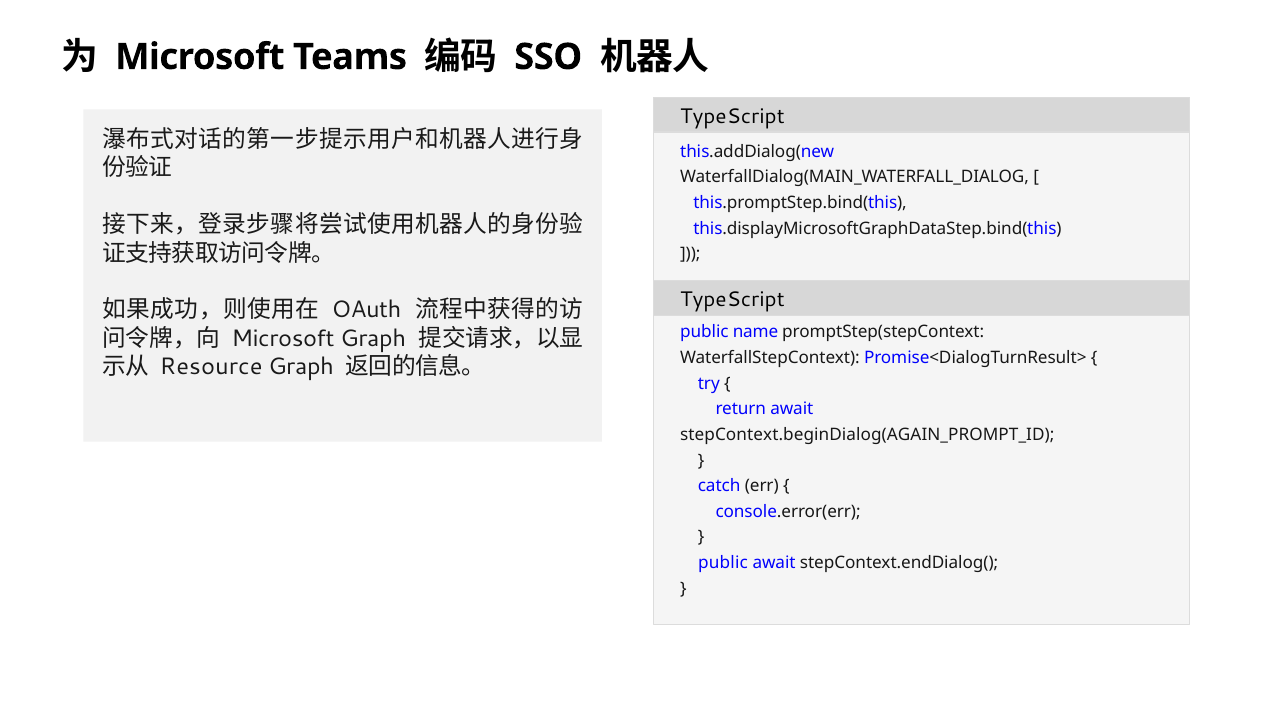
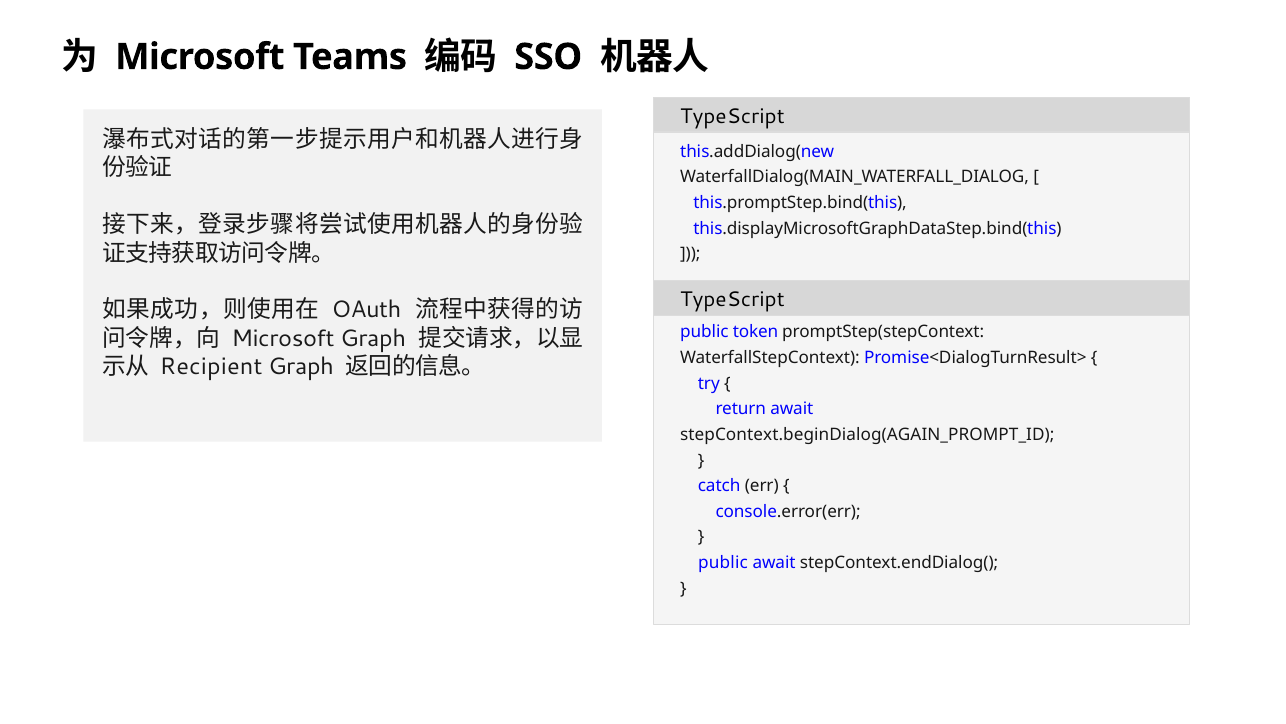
name: name -> token (755, 332)
Resource: Resource -> Recipient (211, 367)
